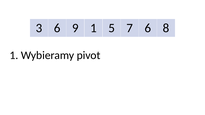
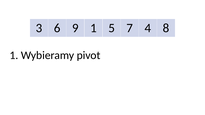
7 6: 6 -> 4 (148, 28)
